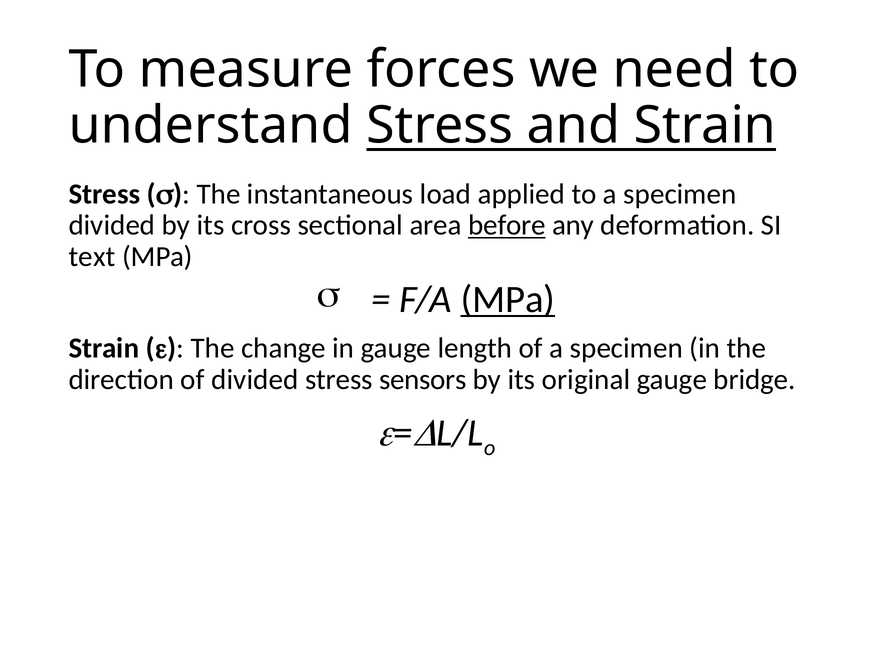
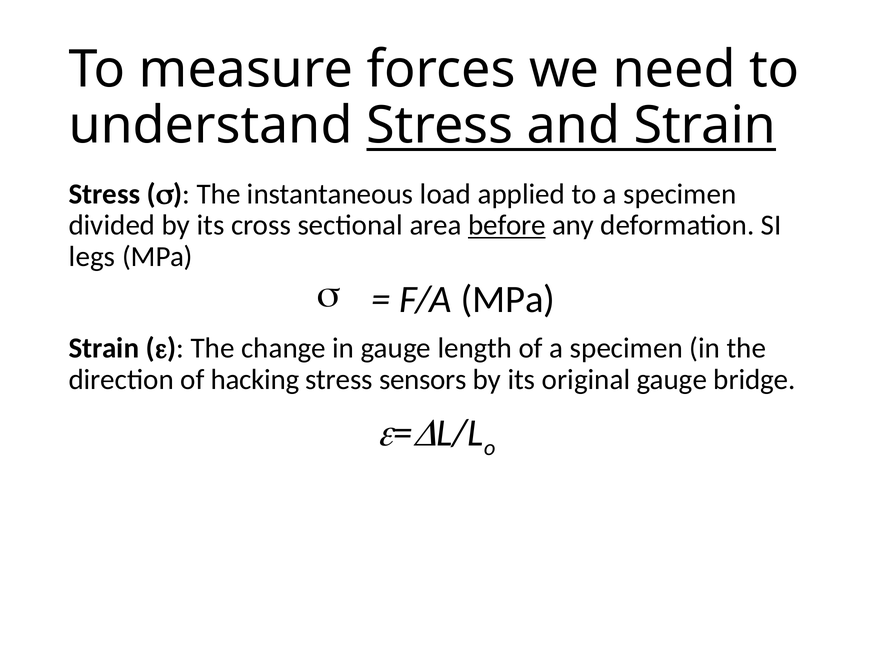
text: text -> legs (92, 257)
MPa underline: present -> none (508, 299)
of divided: divided -> hacking (255, 380)
